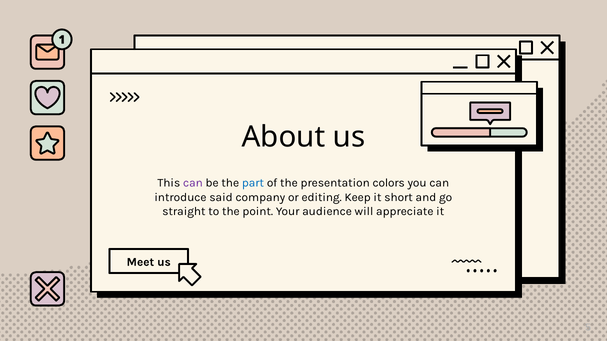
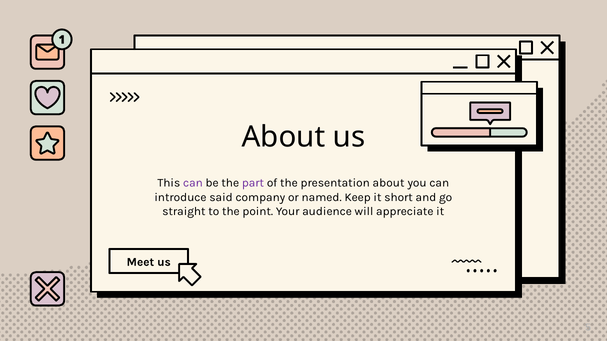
part colour: blue -> purple (253, 183)
presentation colors: colors -> about (389, 183)
editing: editing -> named (322, 197)
